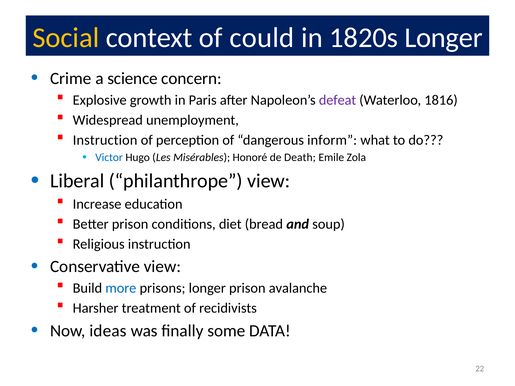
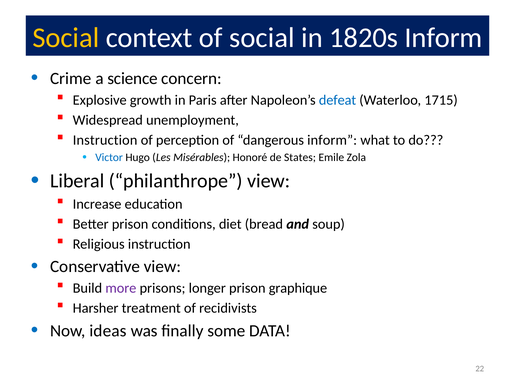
of could: could -> social (262, 38)
1820s Longer: Longer -> Inform (443, 38)
defeat colour: purple -> blue (338, 100)
1816: 1816 -> 1715 (441, 100)
Death: Death -> States (300, 158)
more colour: blue -> purple (121, 288)
avalanche: avalanche -> graphique (298, 288)
